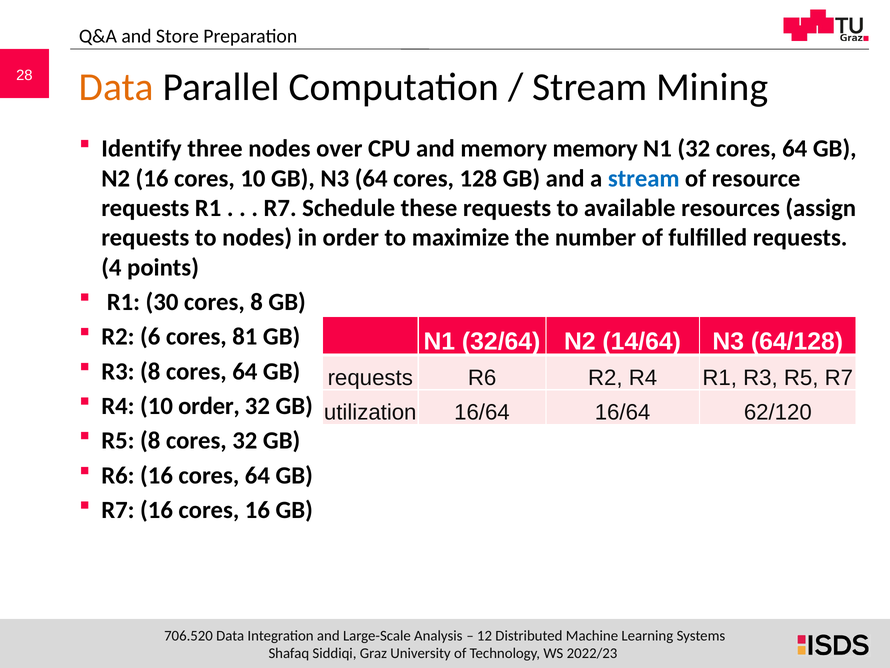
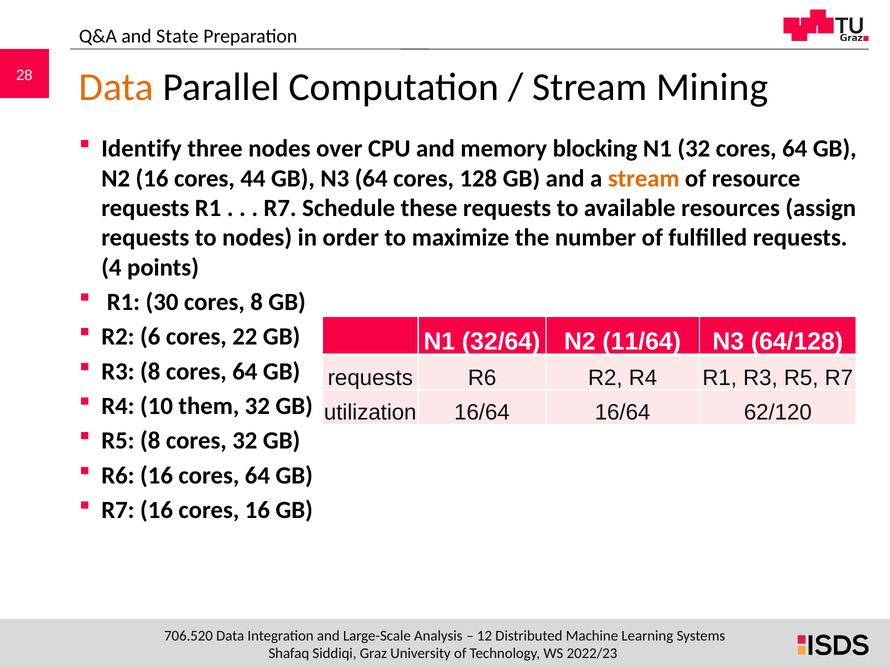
Store: Store -> State (177, 36)
memory memory: memory -> blocking (595, 149)
cores 10: 10 -> 44 (253, 178)
stream colour: blue -> orange (644, 178)
81: 81 -> 22 (245, 337)
14/64: 14/64 -> 11/64 (642, 341)
10 order: order -> them (209, 406)
